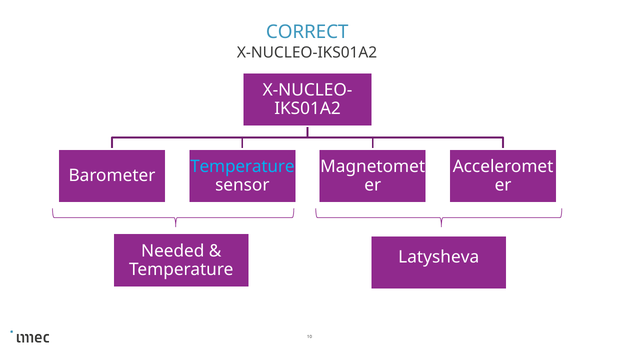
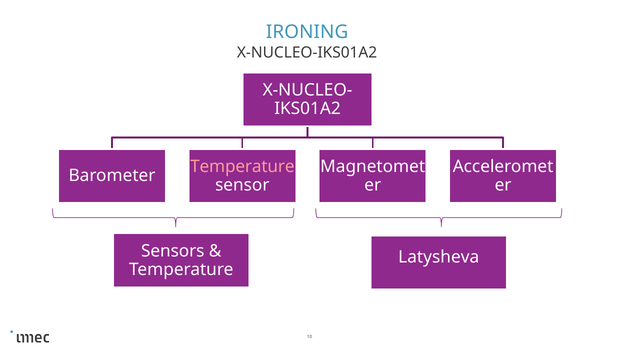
CORRECT: CORRECT -> IRONING (307, 32)
Temperature colour: light blue -> pink (242, 167)
Needed: Needed -> Sensors (173, 251)
